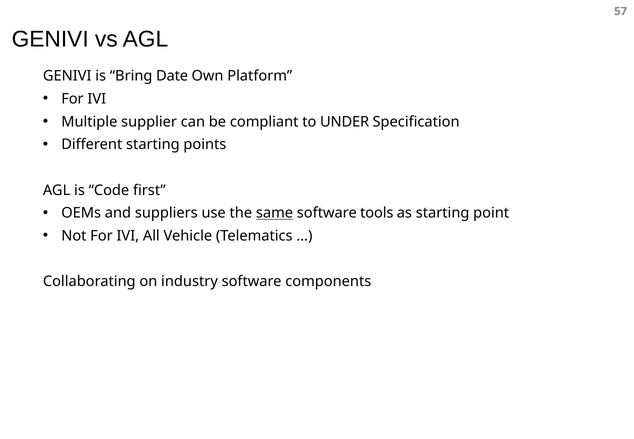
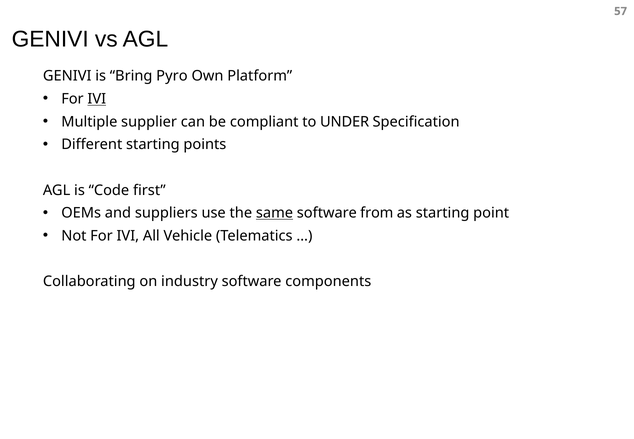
Date: Date -> Pyro (172, 76)
IVI underline: none -> present (97, 99)
tools: tools -> from (377, 213)
